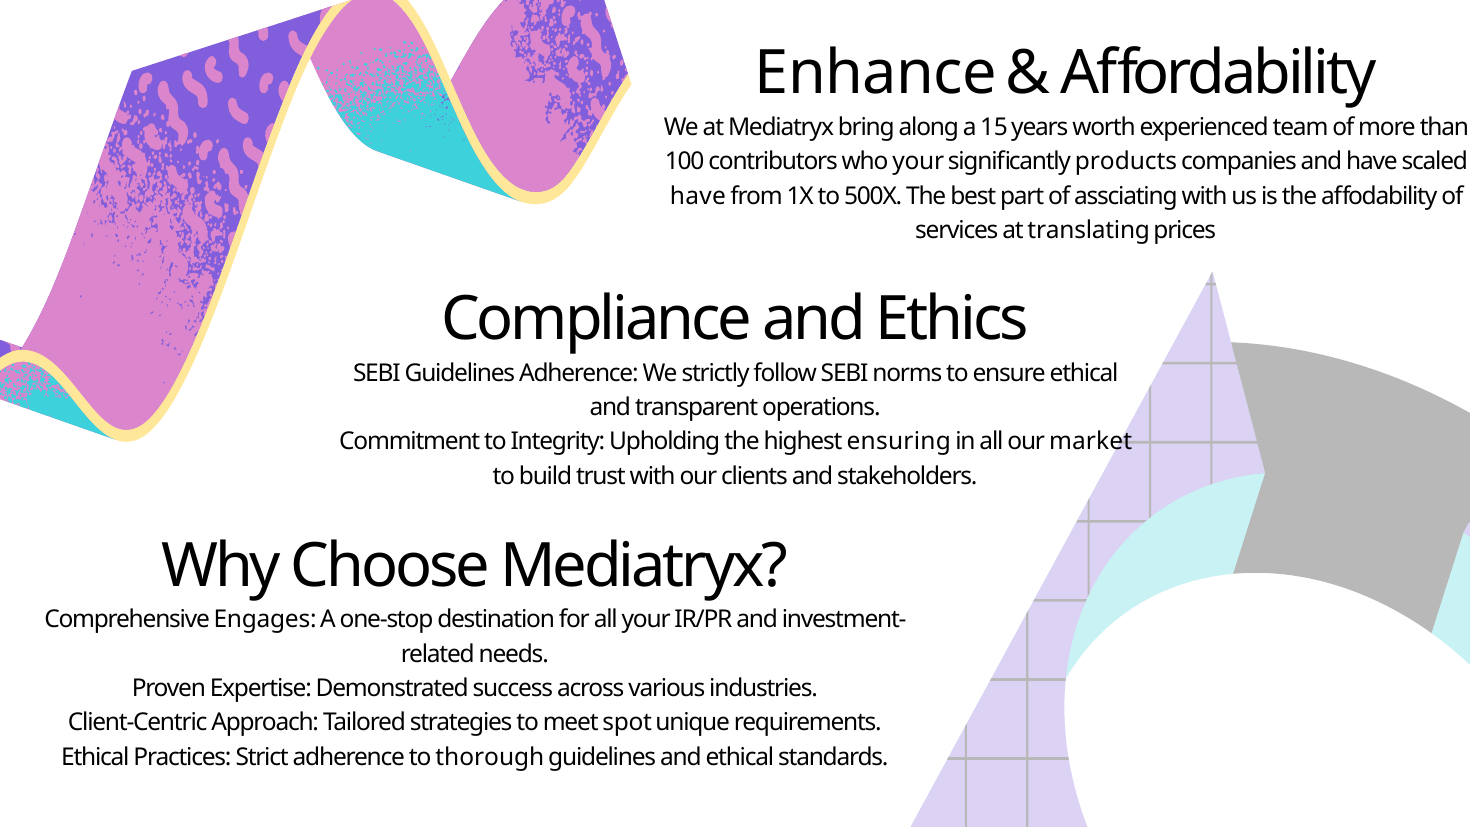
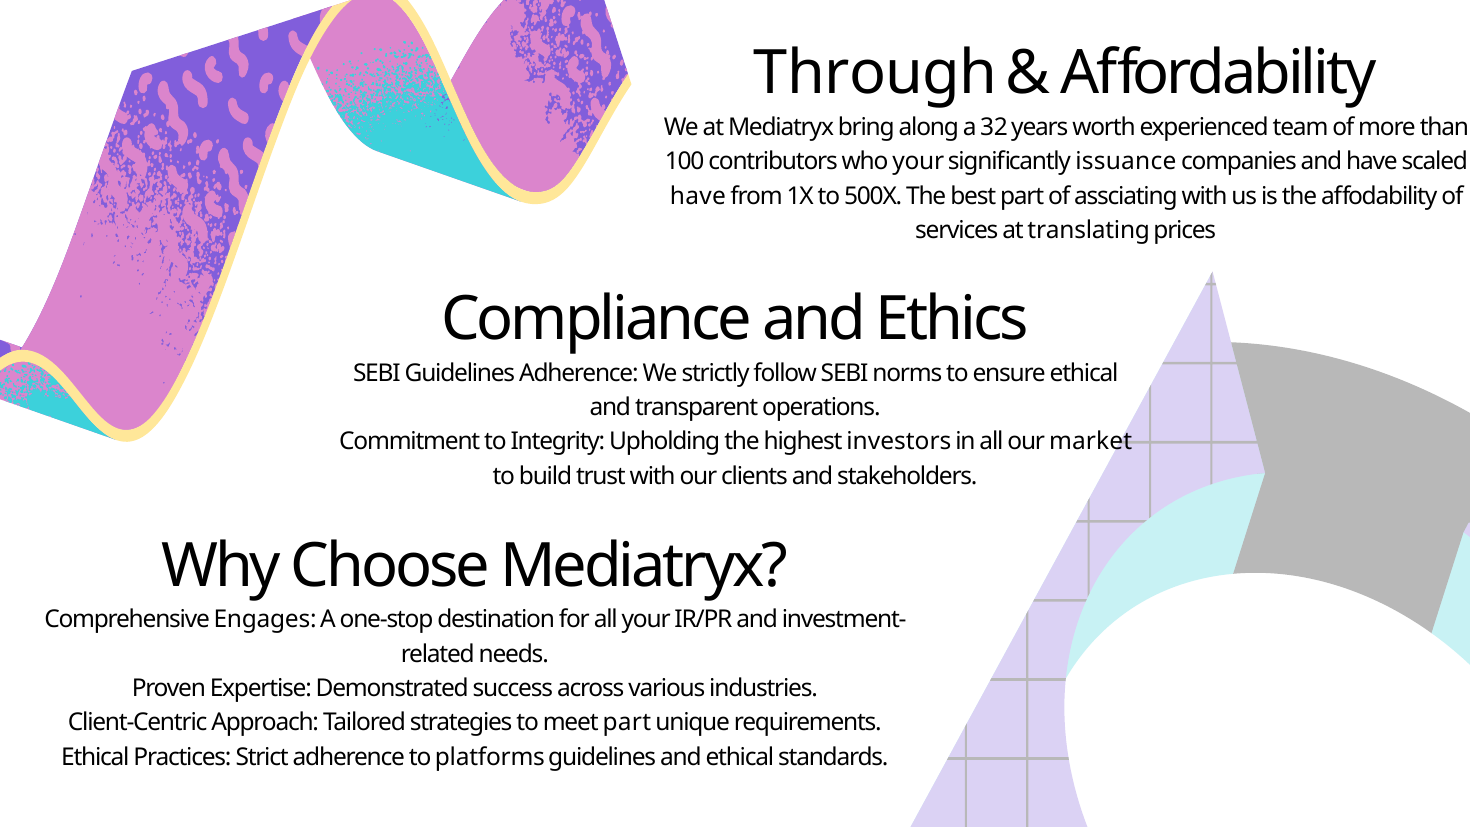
Enhance: Enhance -> Through (876, 74)
15: 15 -> 32 (994, 127)
products: products -> issuance (1126, 162)
ensuring: ensuring -> investors (899, 442)
meet spot: spot -> part (627, 723)
thorough: thorough -> platforms (490, 757)
